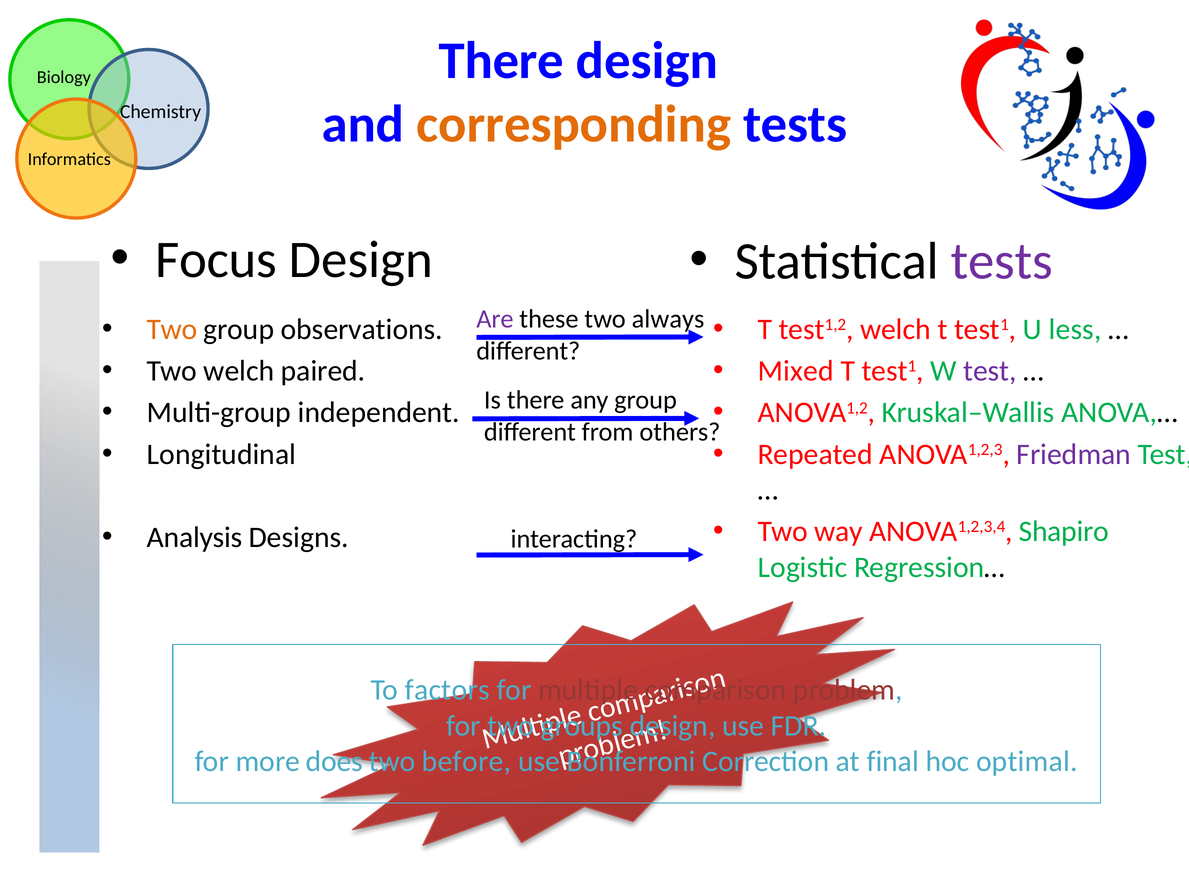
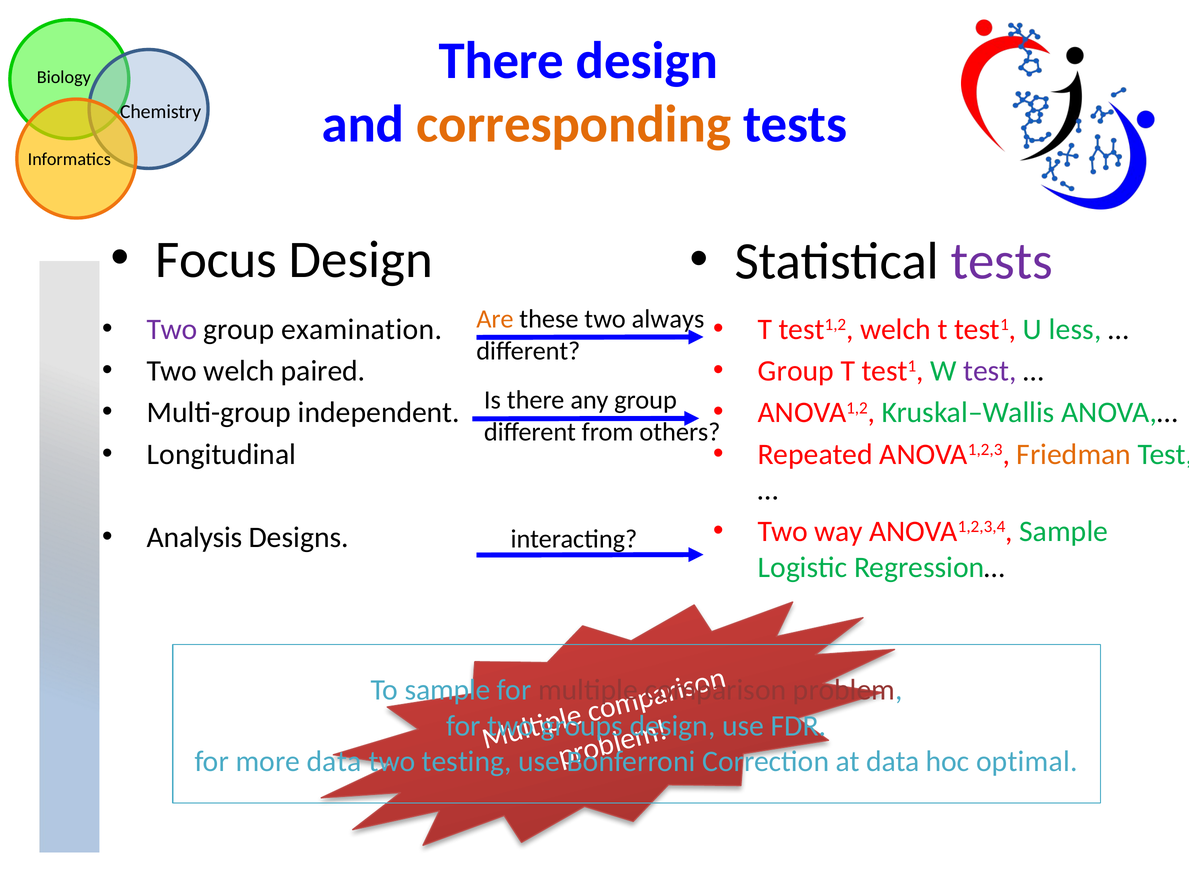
Are colour: purple -> orange (495, 319)
Two colour: orange -> purple (172, 329)
observations: observations -> examination (362, 329)
Mixed: Mixed -> Group (796, 371)
Friedman colour: purple -> orange (1074, 454)
Shapiro: Shapiro -> Sample (1064, 531)
To factors: factors -> sample (448, 690)
more does: does -> data (334, 761)
before: before -> testing (467, 761)
at final: final -> data (893, 761)
